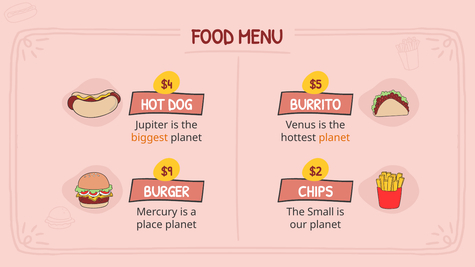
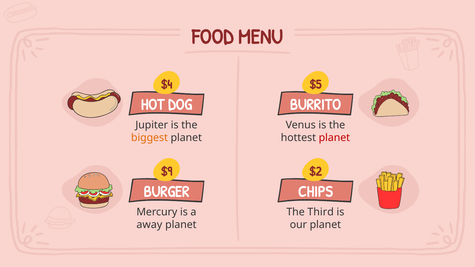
planet colour: orange -> red (334, 138)
Small: Small -> Third (321, 212)
place: place -> away (149, 225)
